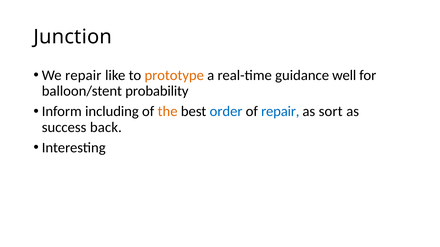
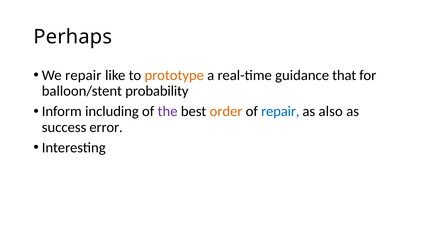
Junction: Junction -> Perhaps (73, 37)
well: well -> that (344, 75)
the colour: orange -> purple (168, 112)
order colour: blue -> orange (226, 112)
sort: sort -> also (331, 112)
back: back -> error (106, 128)
